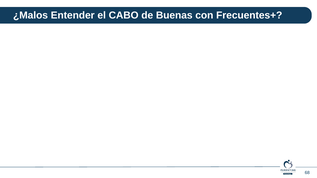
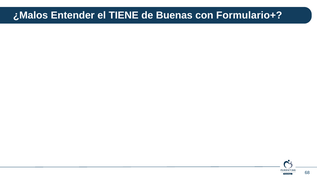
CABO: CABO -> TIENE (124, 15)
Frecuentes+: Frecuentes+ -> Formulario+ (249, 15)
